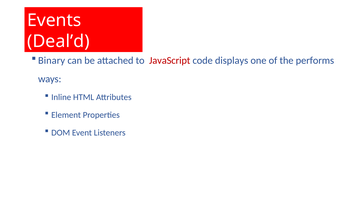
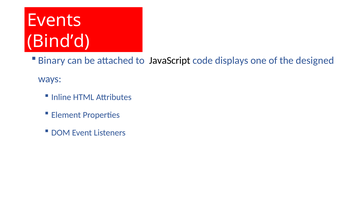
Deal’d: Deal’d -> Bind’d (58, 41)
JavaScript colour: red -> black (170, 60)
performs: performs -> designed (315, 60)
